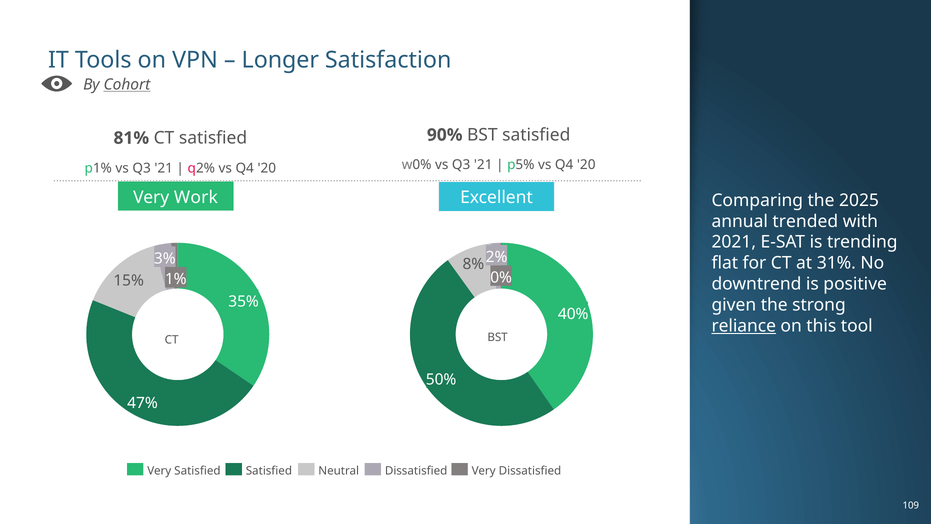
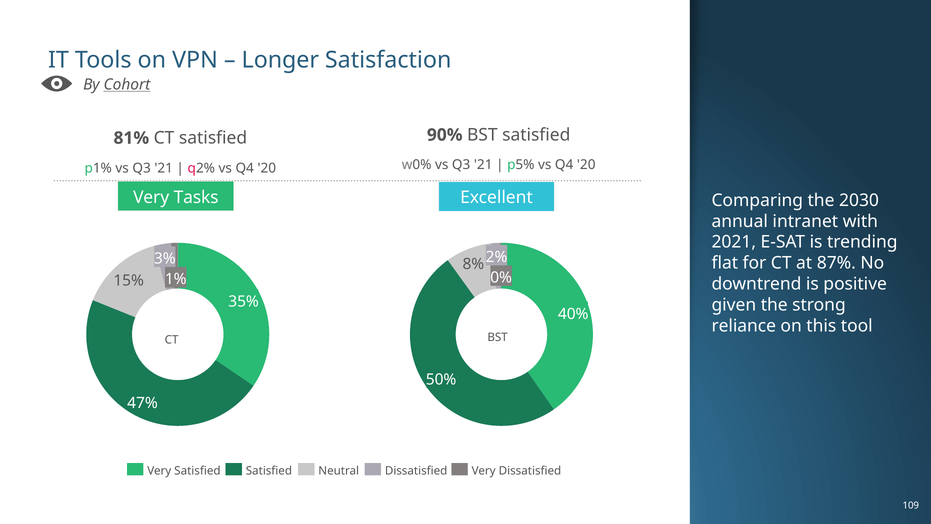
Work: Work -> Tasks (196, 197)
2025: 2025 -> 2030 (859, 200)
trended: trended -> intranet (805, 221)
31%: 31% -> 87% (836, 263)
reliance underline: present -> none (744, 326)
